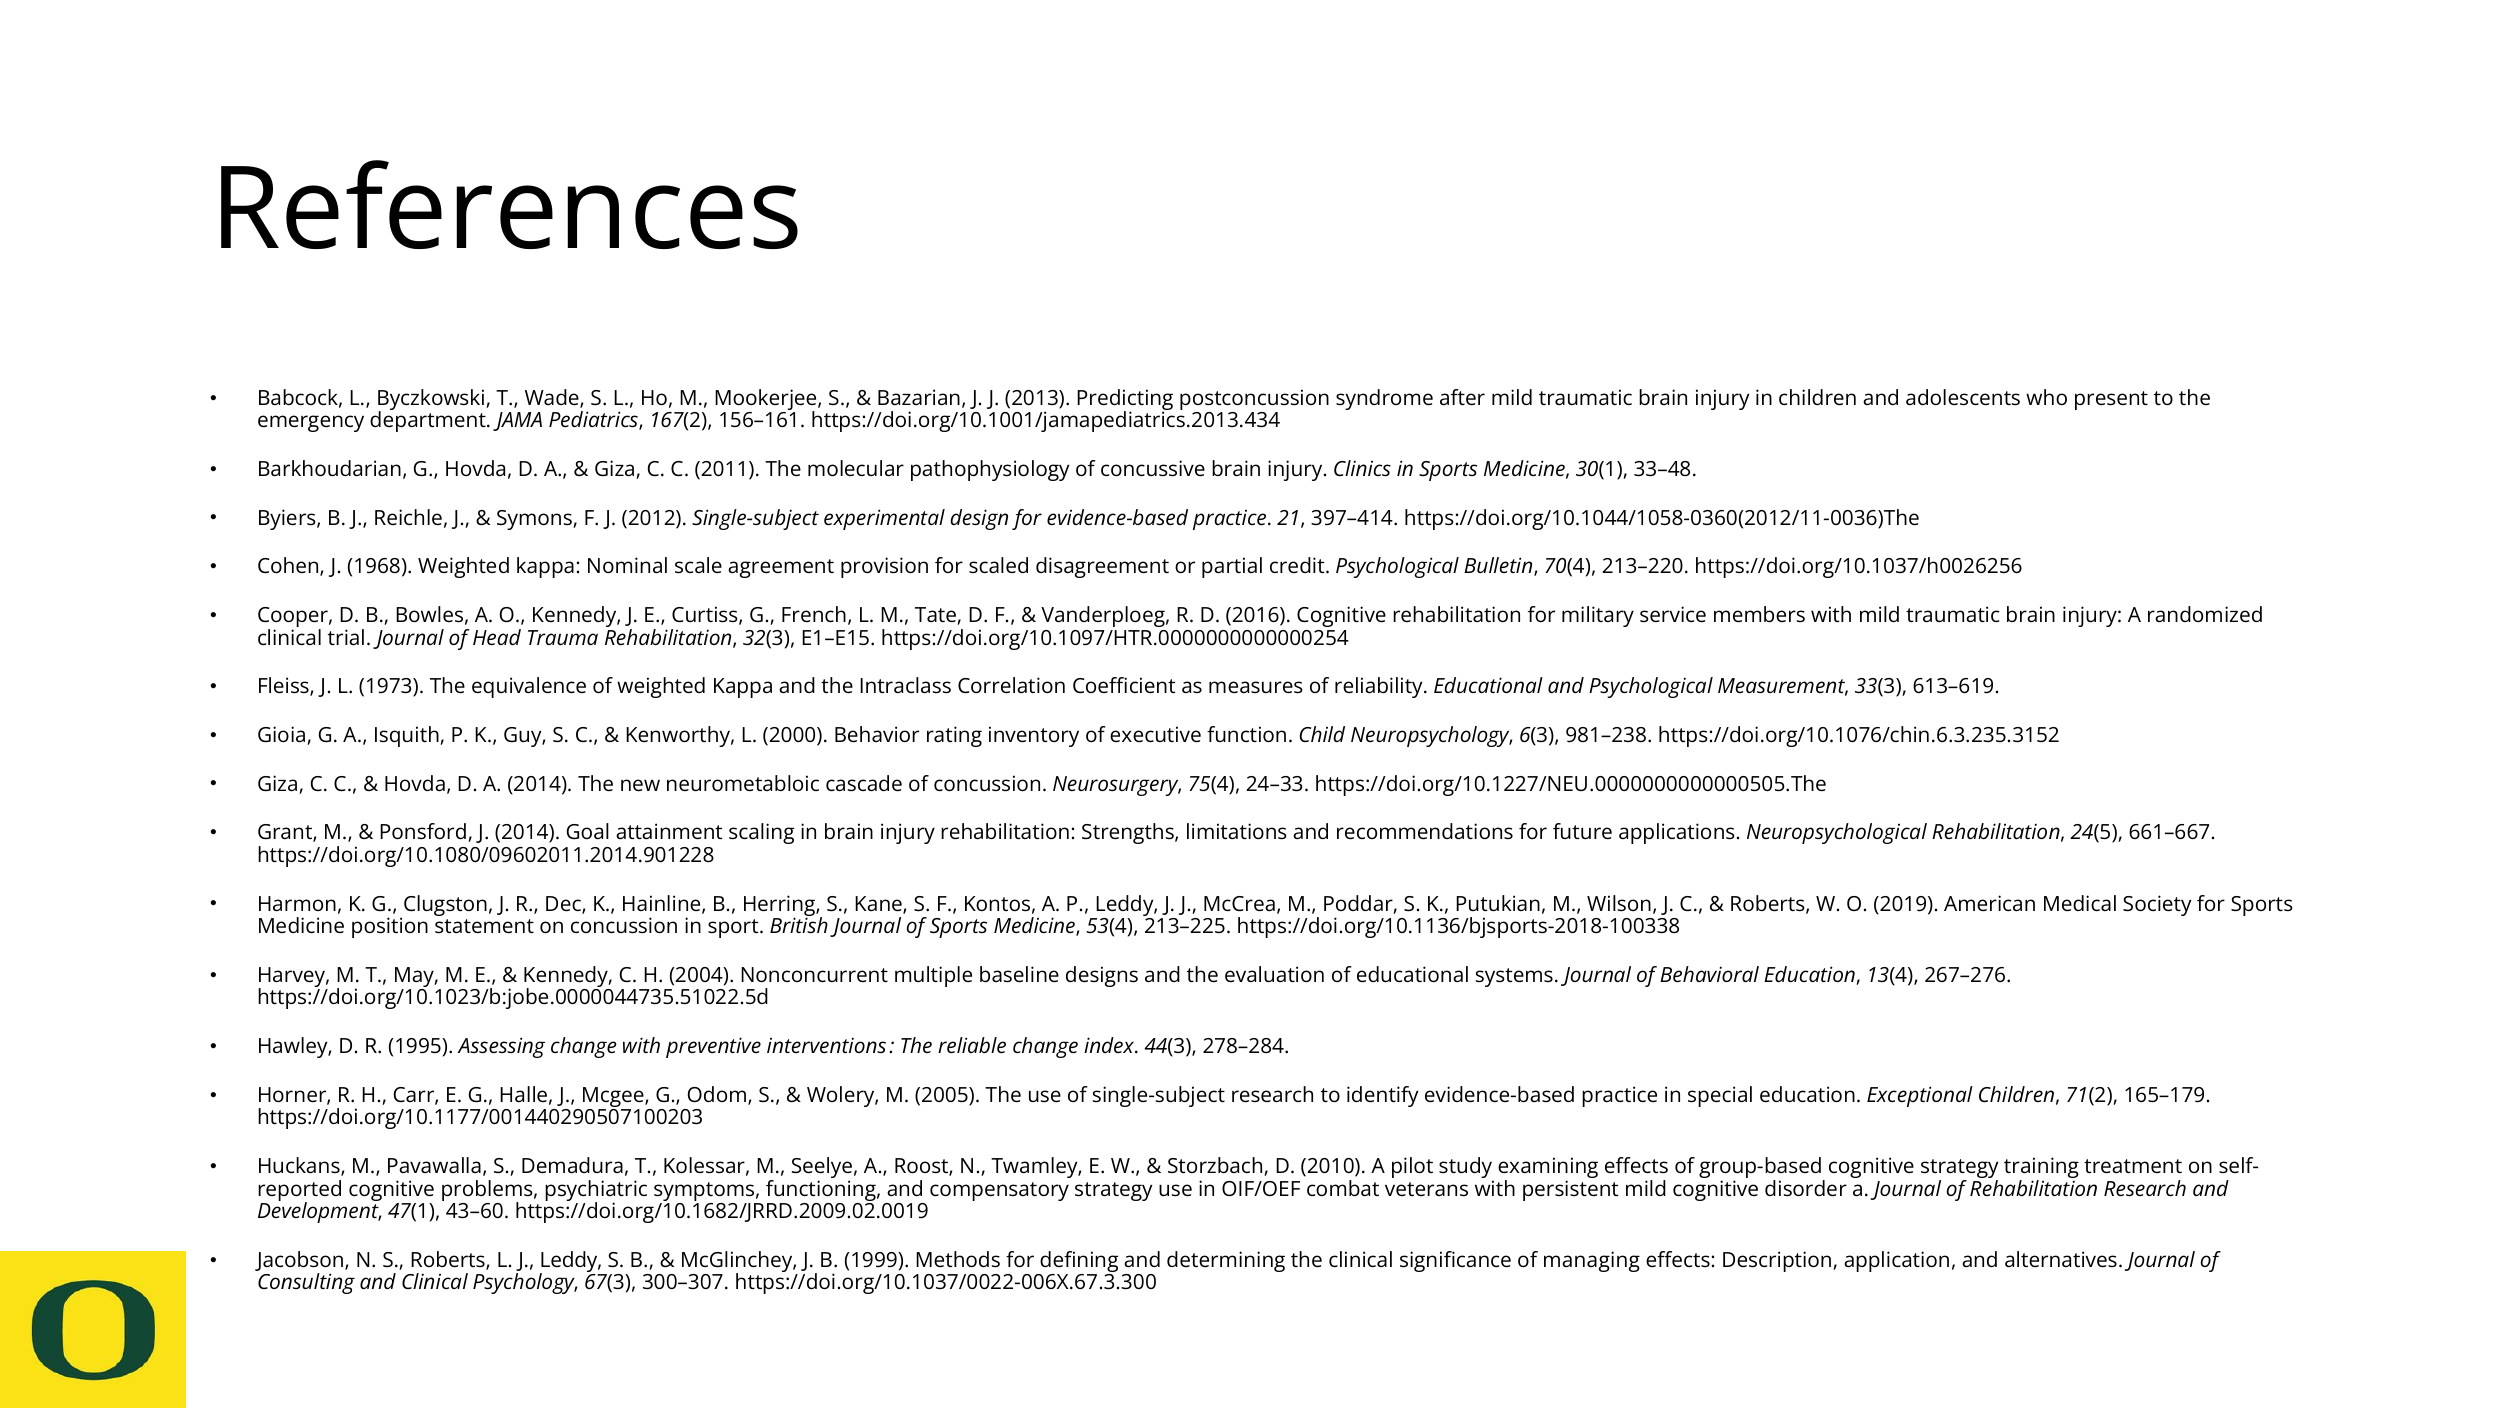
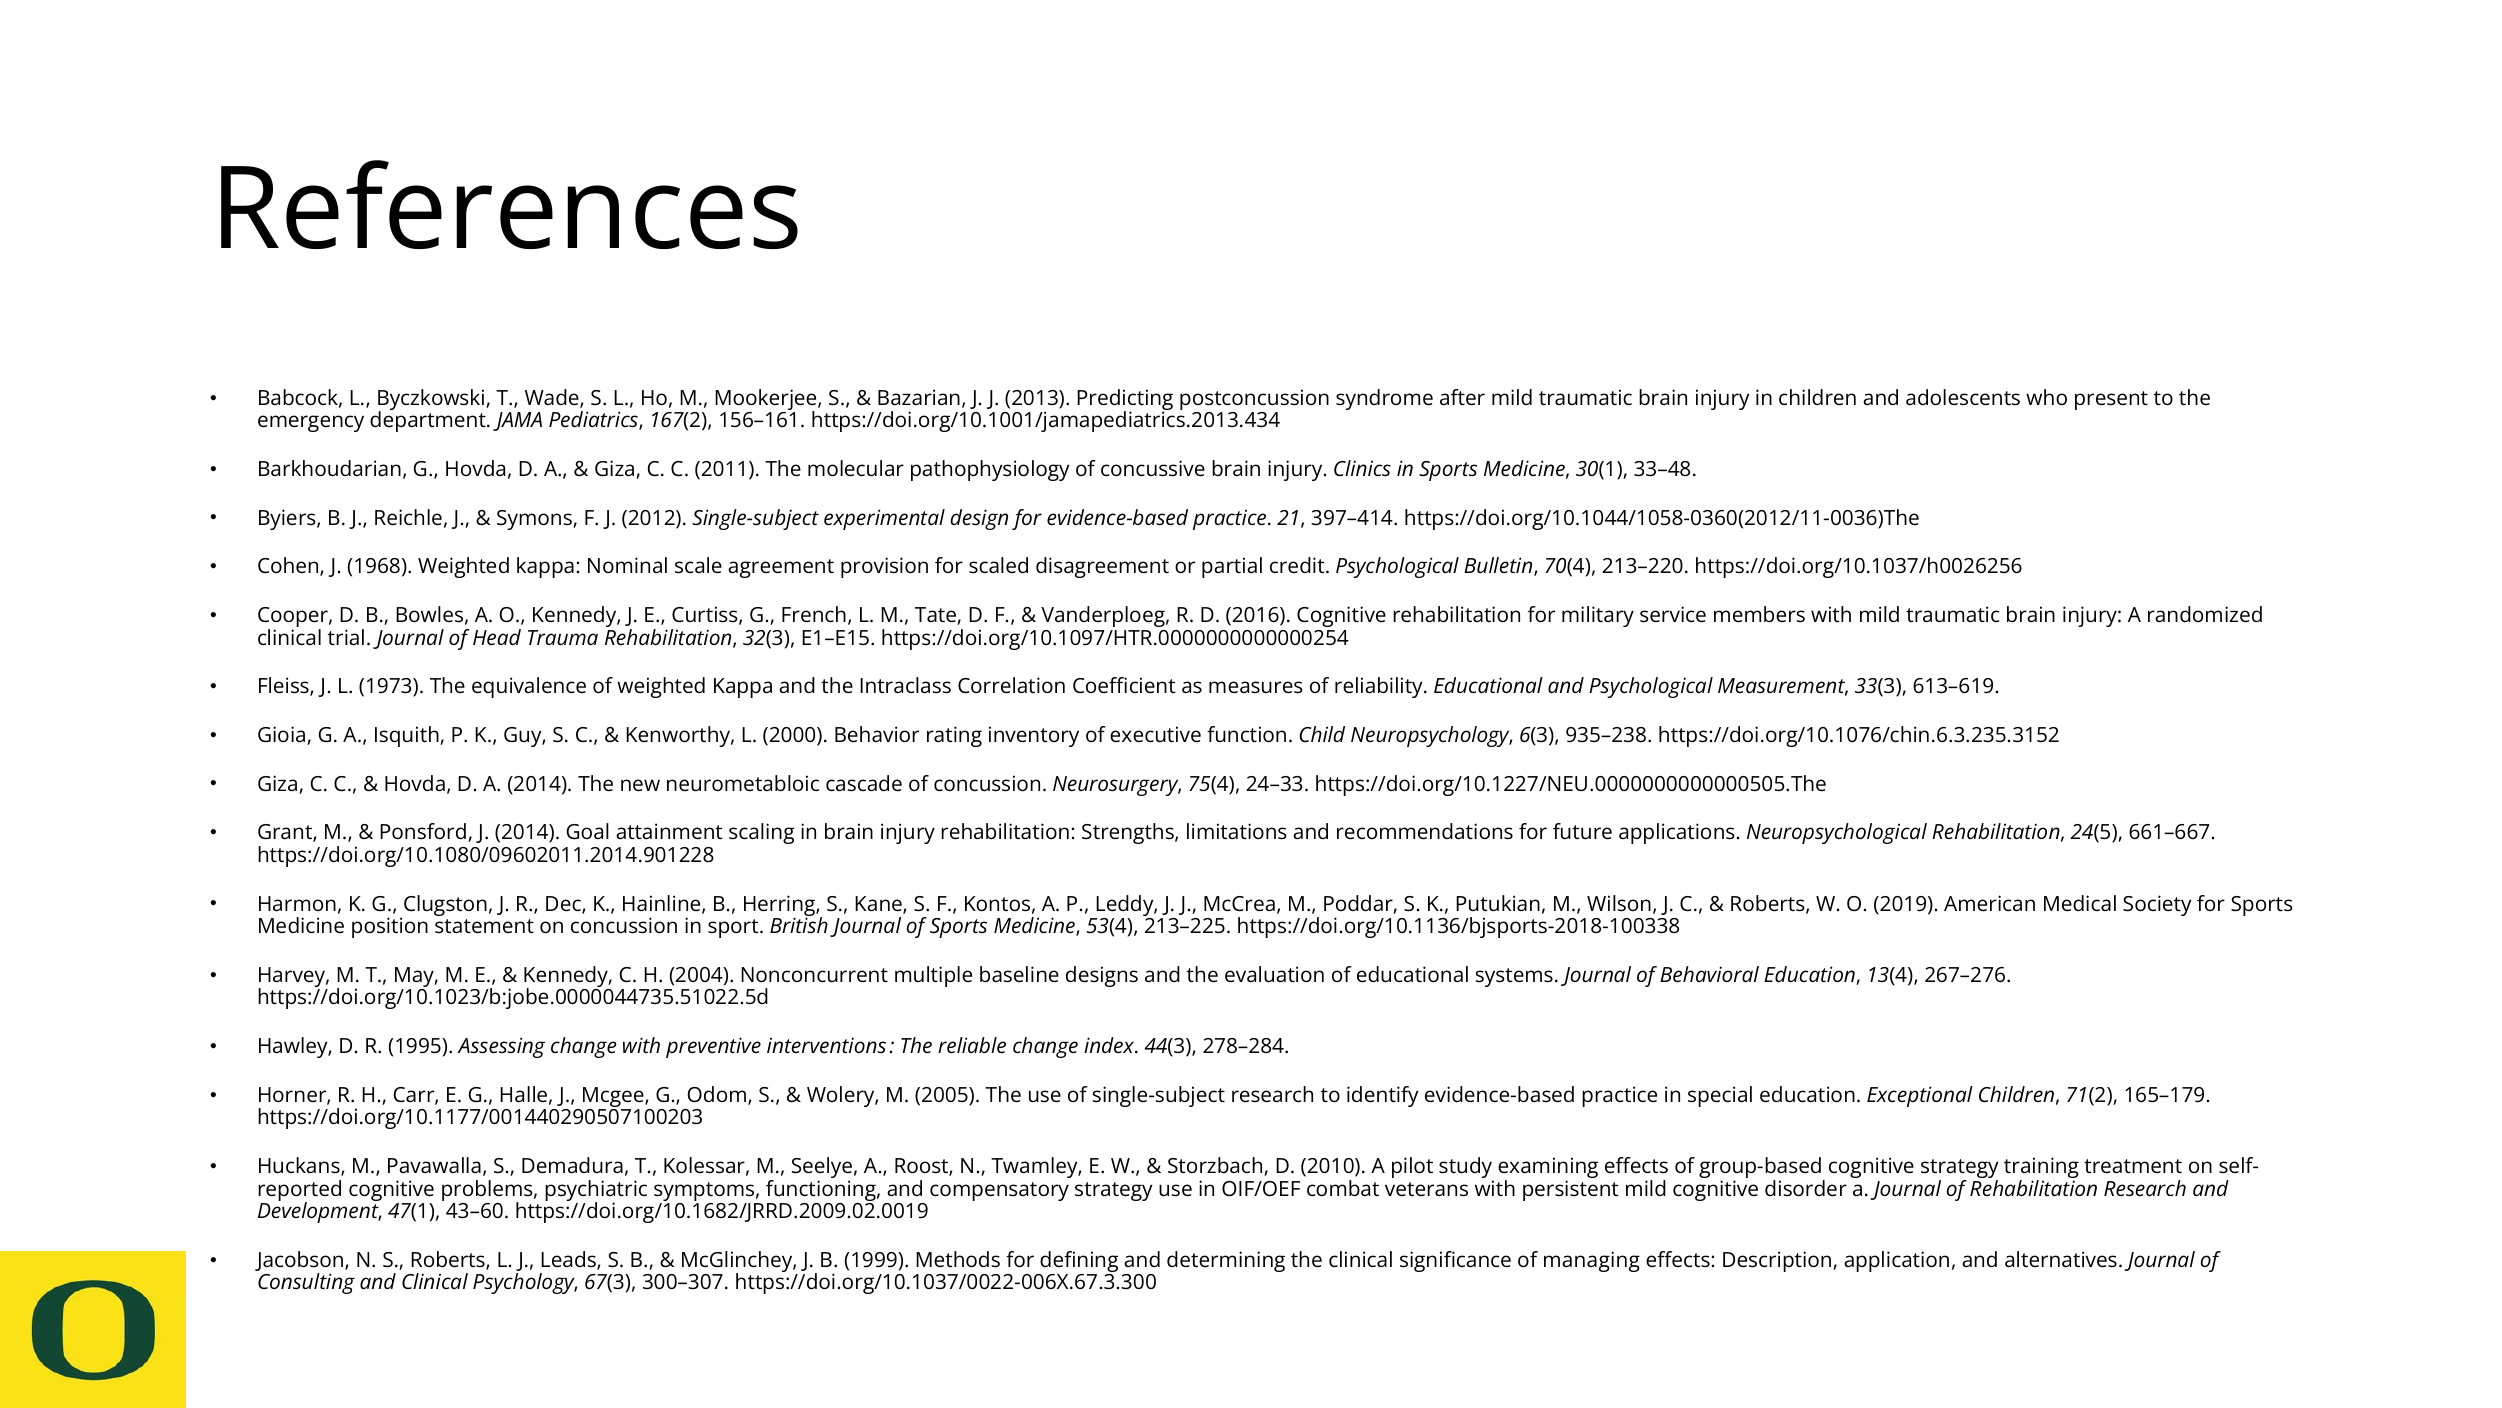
981–238: 981–238 -> 935–238 (1609, 735)
J Leddy: Leddy -> Leads (571, 1260)
